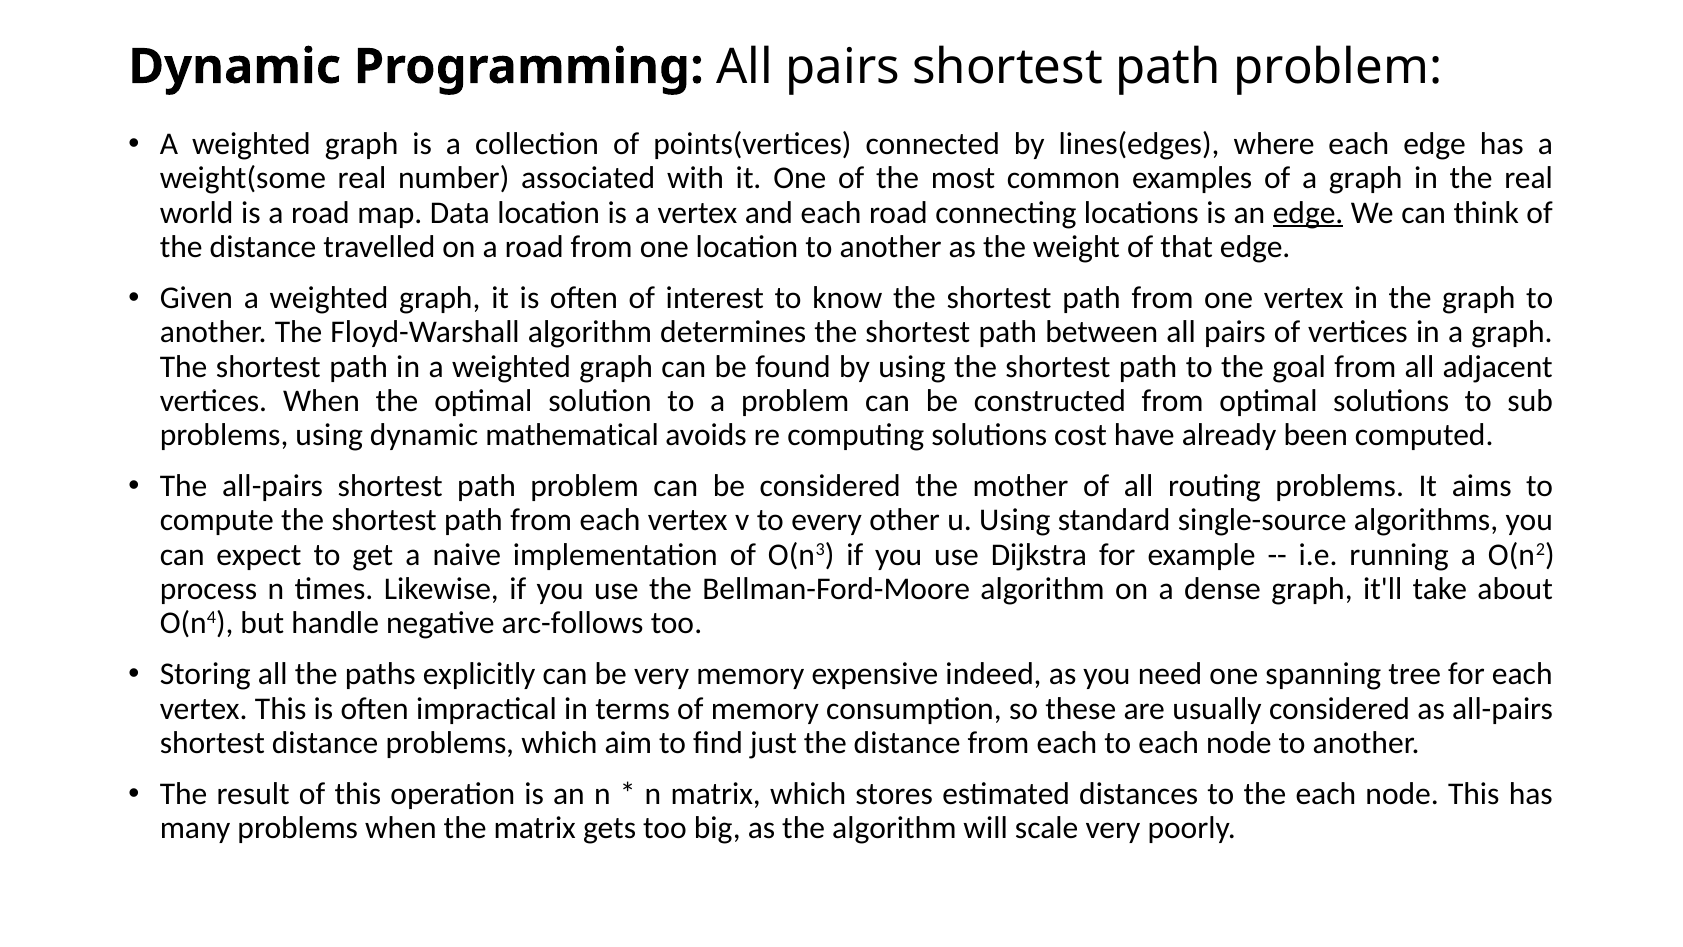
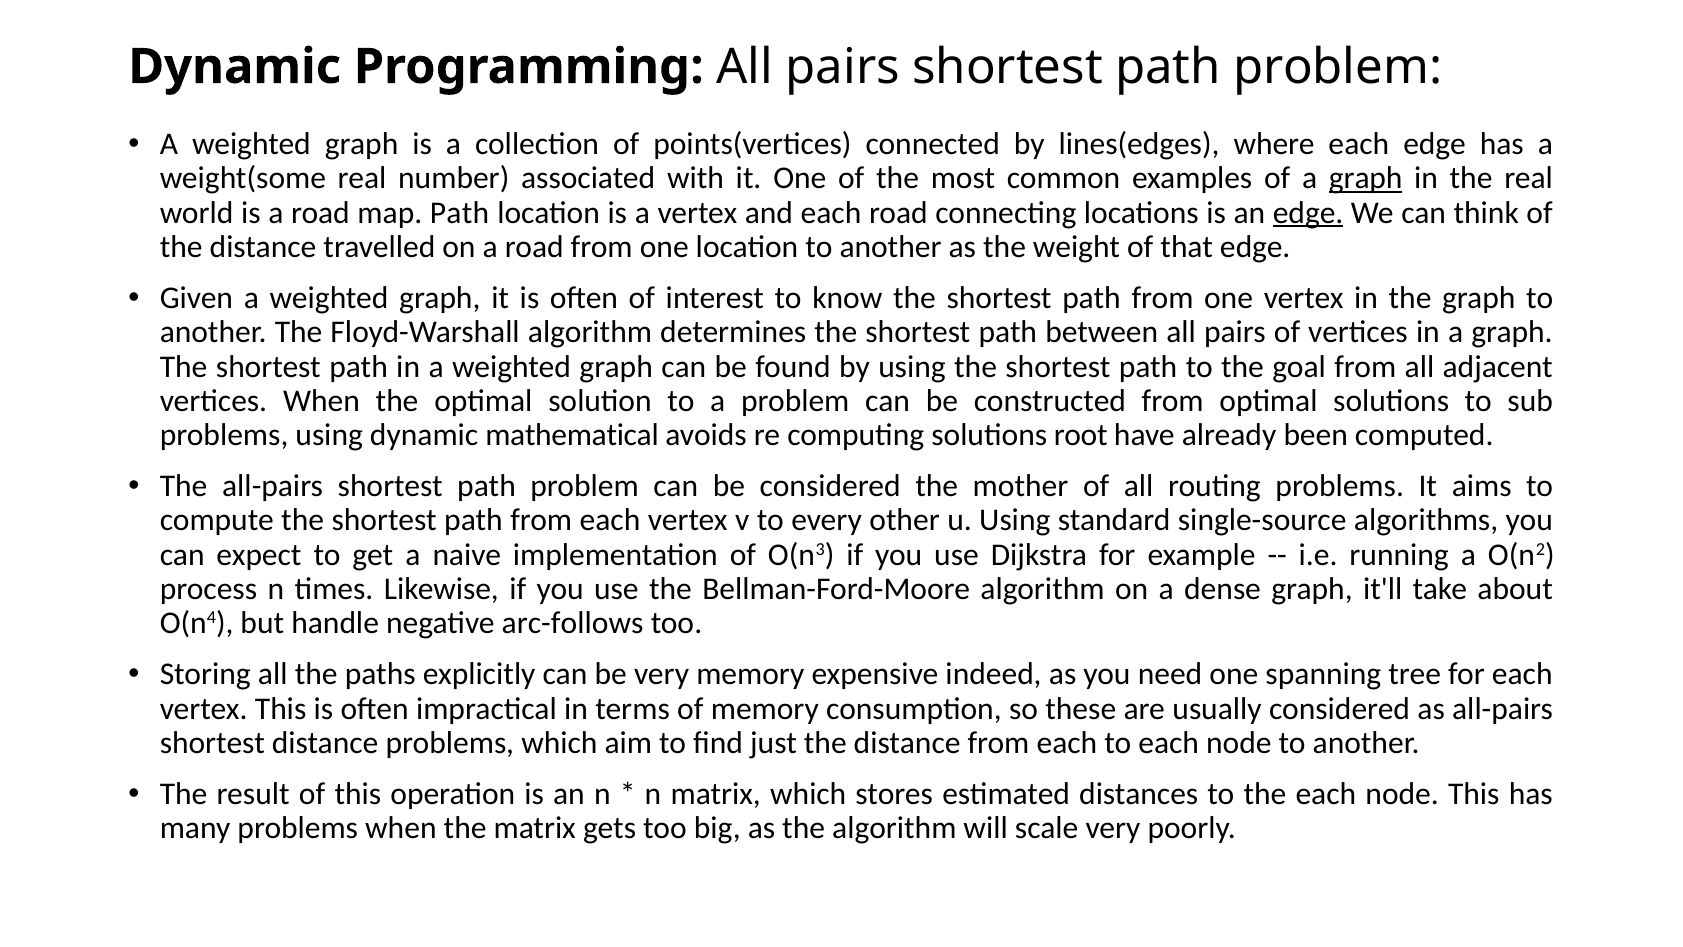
graph underline: none -> present (1366, 178)
map Data: Data -> Path (460, 213)
cost: cost -> root (1081, 435)
